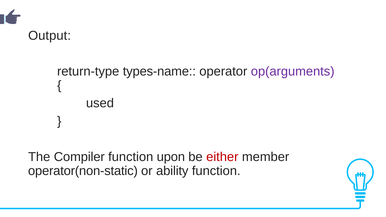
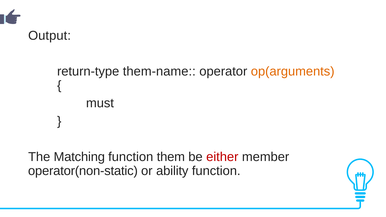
types-name: types-name -> them-name (159, 71)
op(arguments colour: purple -> orange (293, 71)
used: used -> must (100, 103)
Compiler: Compiler -> Matching (79, 157)
upon: upon -> them (171, 157)
